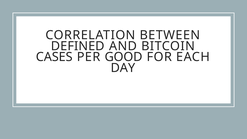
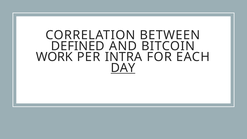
CASES: CASES -> WORK (54, 57)
GOOD: GOOD -> INTRA (123, 57)
DAY underline: none -> present (123, 68)
